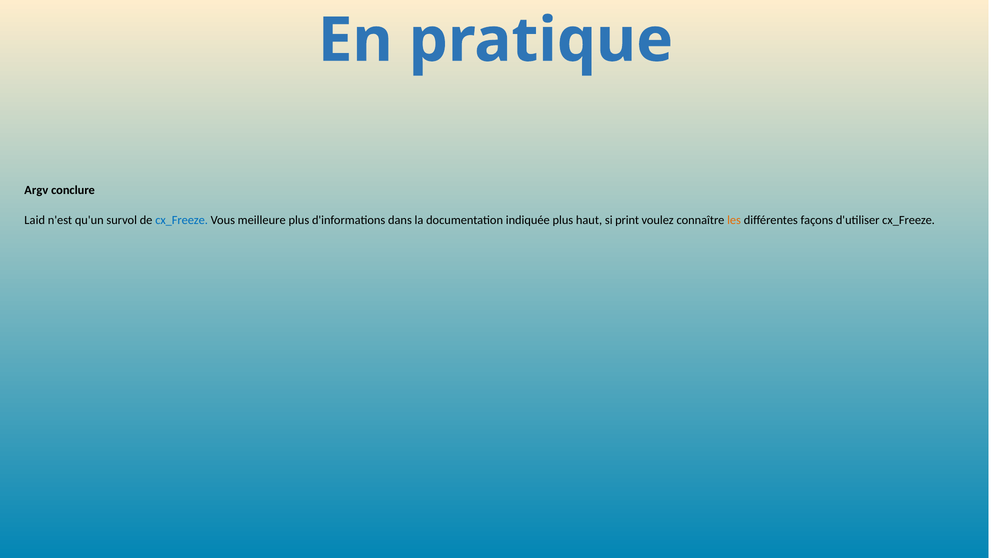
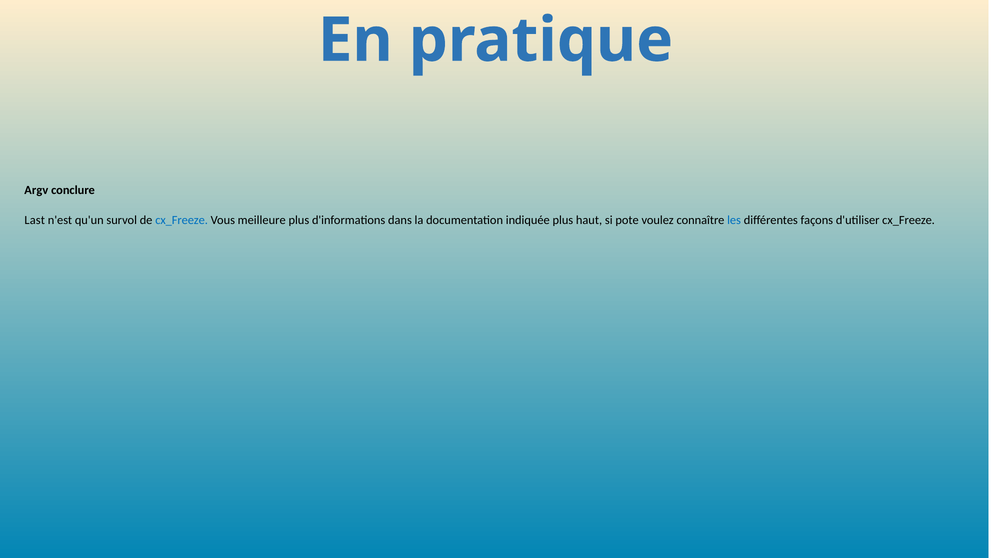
Laid: Laid -> Last (35, 220)
print: print -> pote (627, 220)
les colour: orange -> blue (734, 220)
